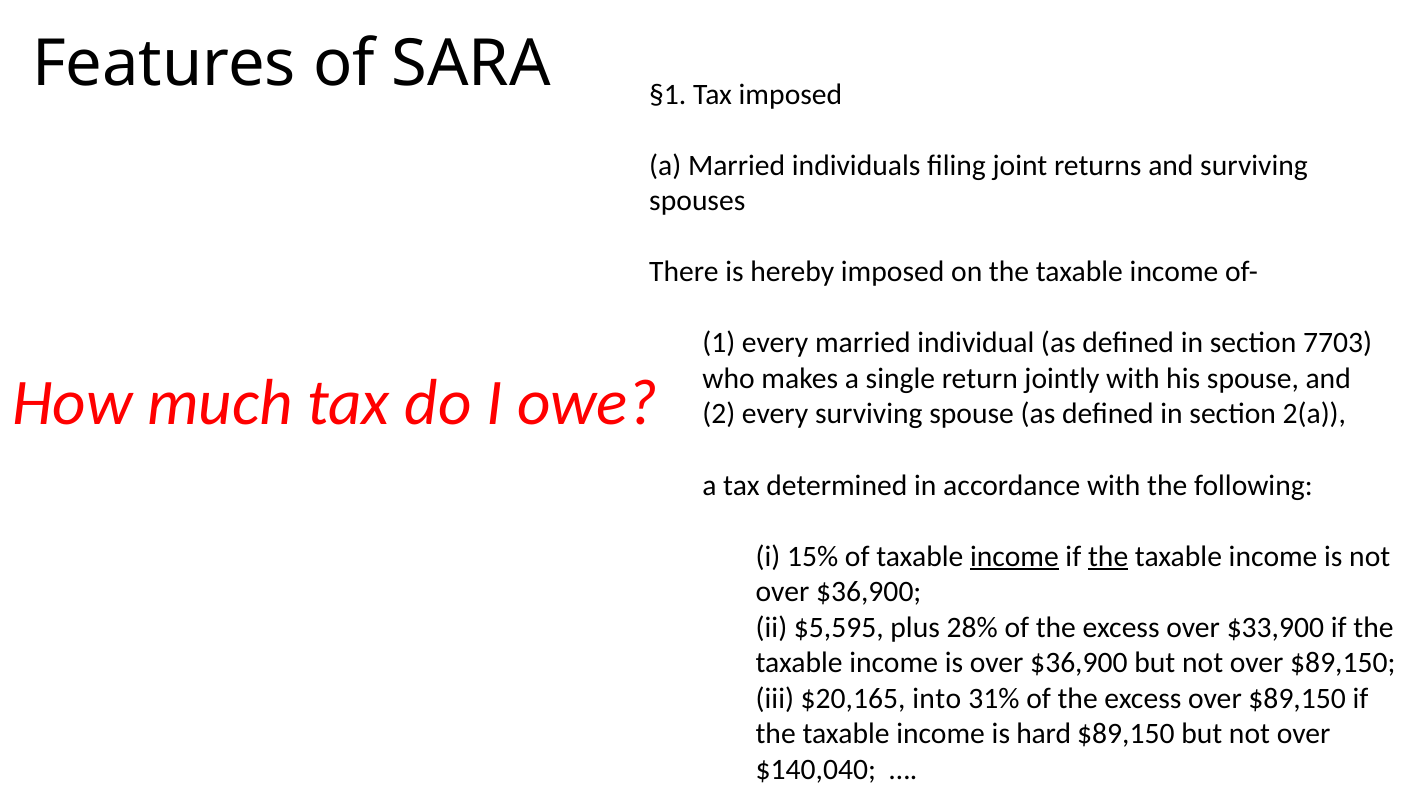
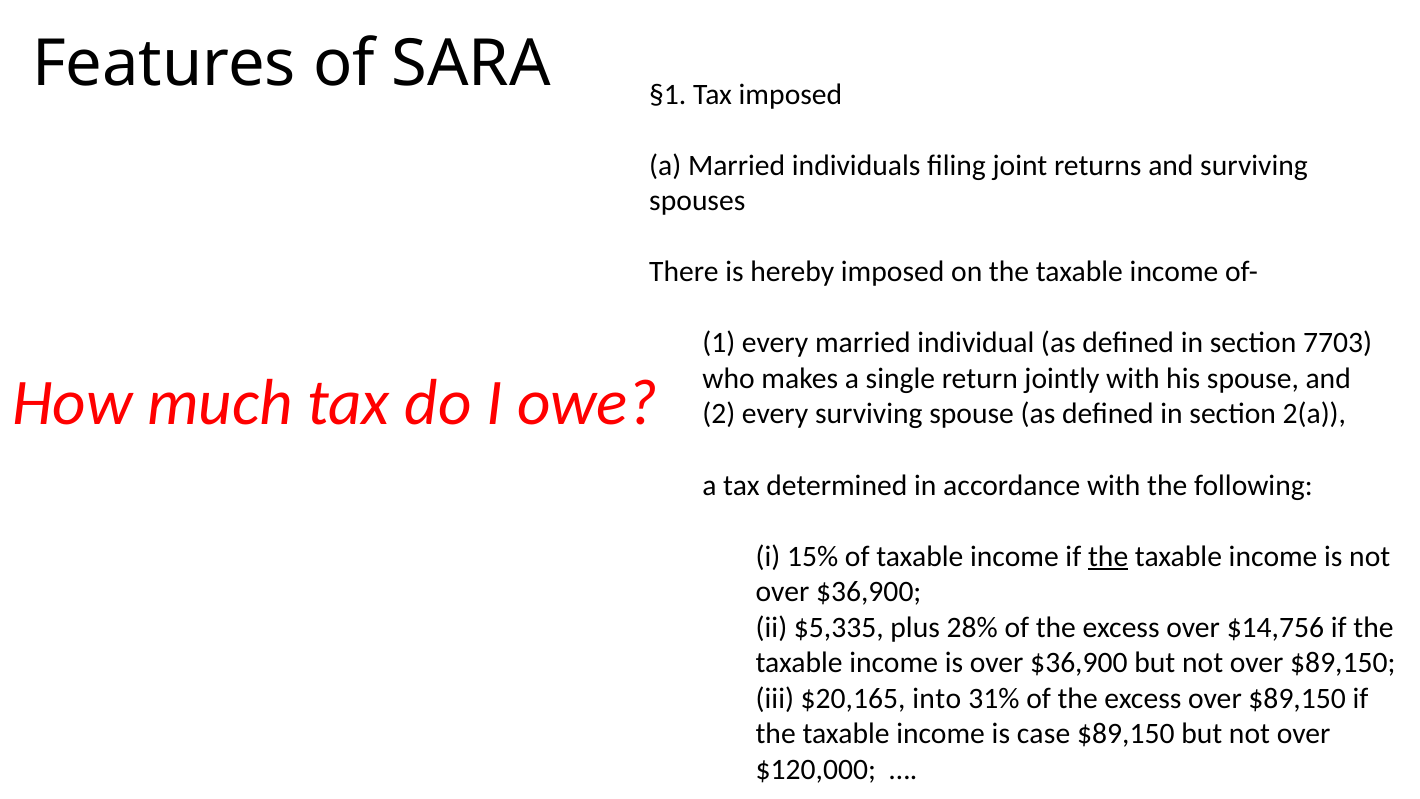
income underline: present -> none (1014, 556)
$5,595: $5,595 -> $5,335 (839, 627)
$33,900: $33,900 -> $14,756 (1275, 627)
hard: hard -> case (1044, 734)
$140,040: $140,040 -> $120,000 (816, 769)
